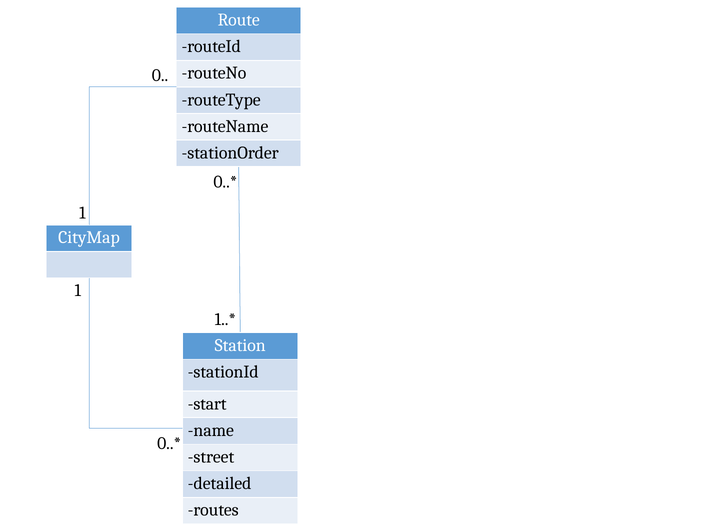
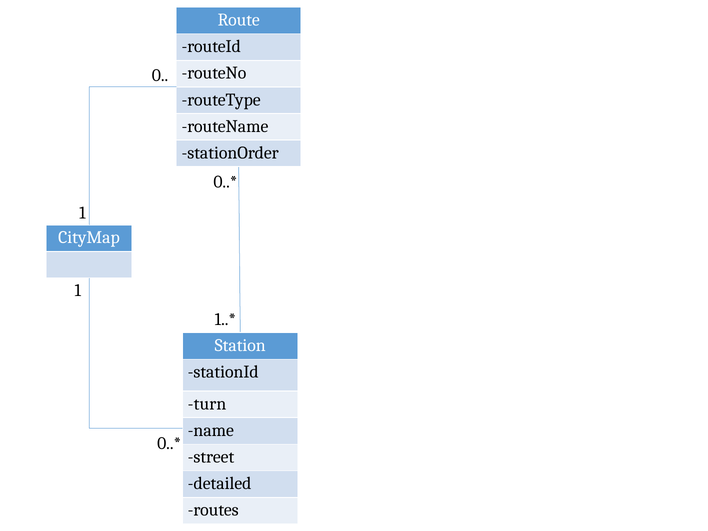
start: start -> turn (207, 404)
